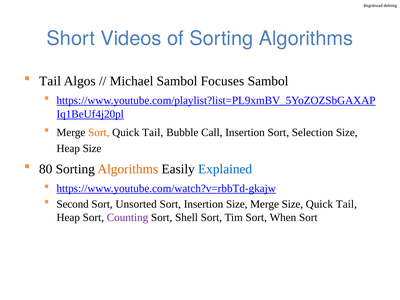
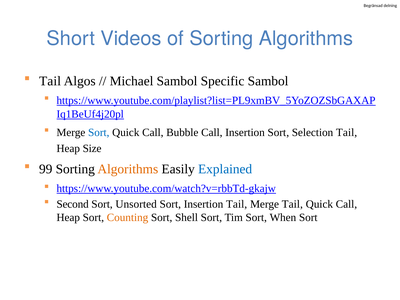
Focuses: Focuses -> Specific (223, 81)
Sort colour: orange -> blue (99, 132)
Tail: Tail -> Call (153, 132)
Selection Size: Size -> Tail (347, 132)
80: 80 -> 99 (46, 169)
Insertion Size: Size -> Tail (237, 204)
Merge Size: Size -> Tail (292, 204)
Tail: Tail -> Call (346, 204)
Counting colour: purple -> orange (128, 217)
